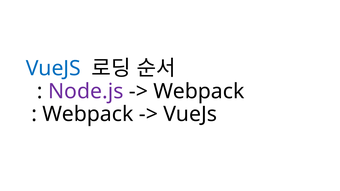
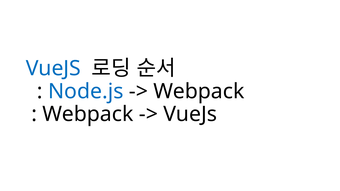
Node.js colour: purple -> blue (86, 91)
